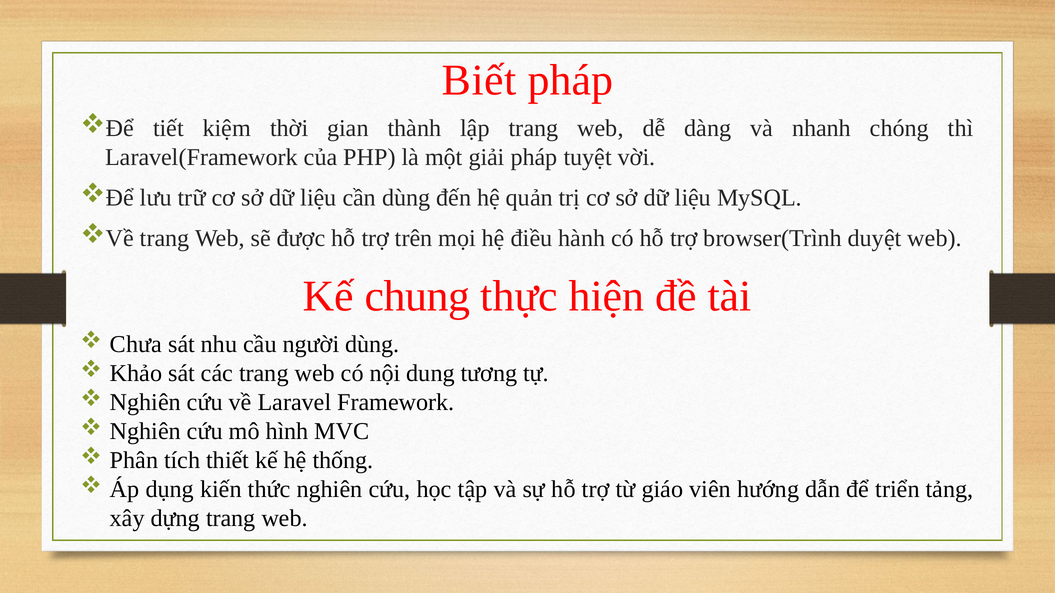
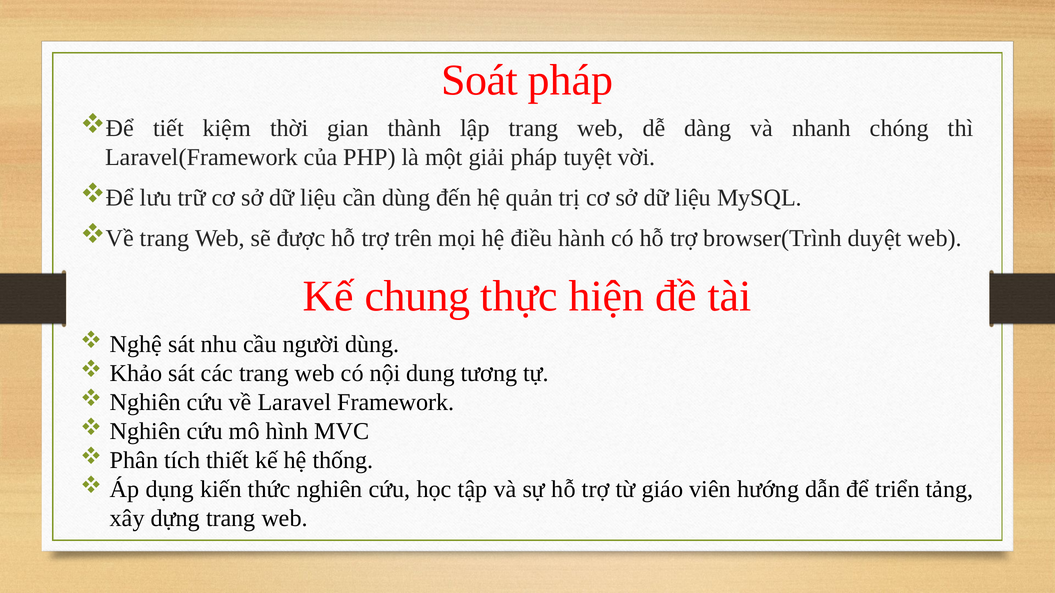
Biết: Biết -> Soát (480, 80)
Chưa: Chưa -> Nghệ (136, 344)
